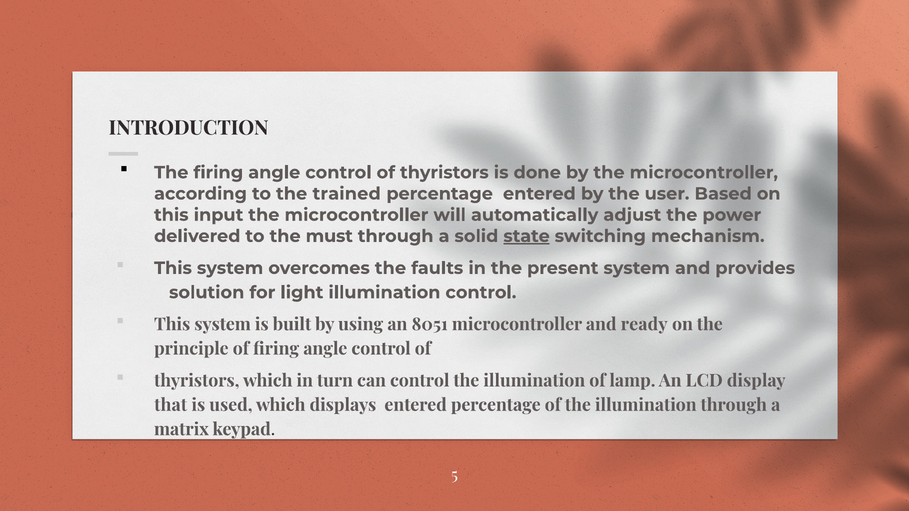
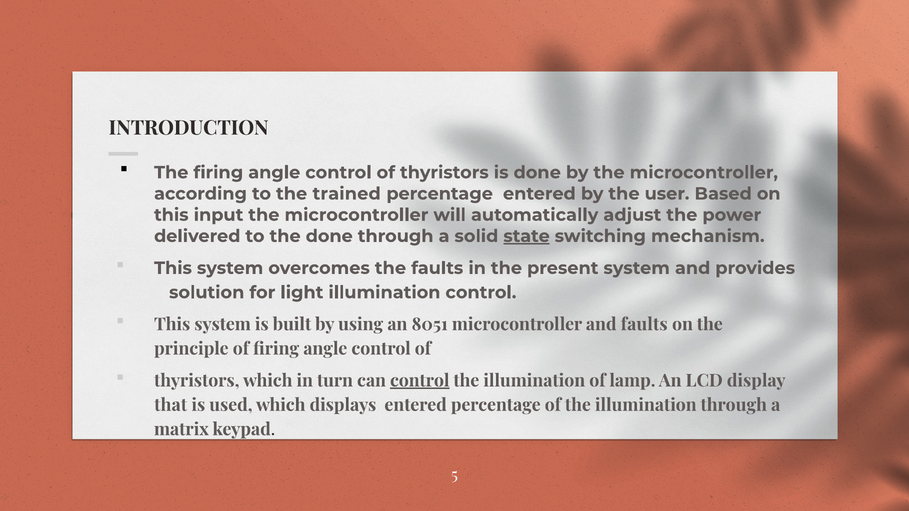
the must: must -> done (329, 236)
and ready: ready -> faults (644, 325)
control underline: none -> present (420, 381)
